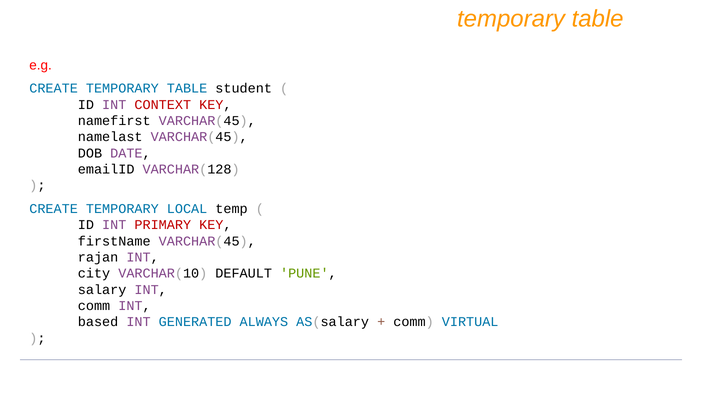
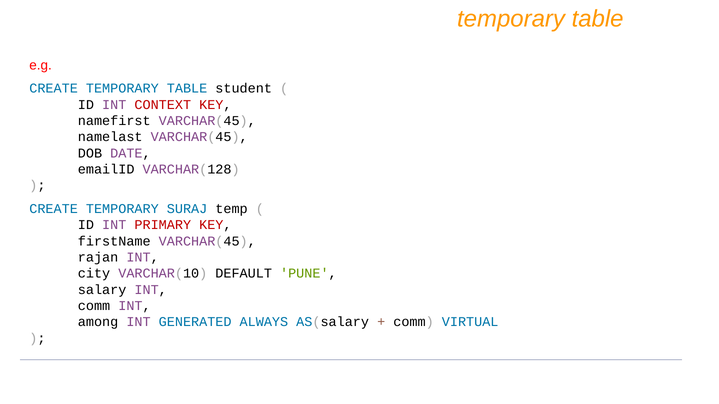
LOCAL: LOCAL -> SURAJ (187, 209)
based: based -> among (98, 322)
